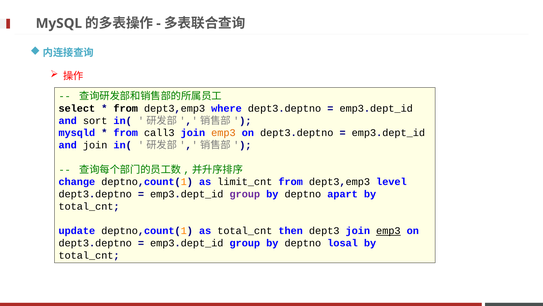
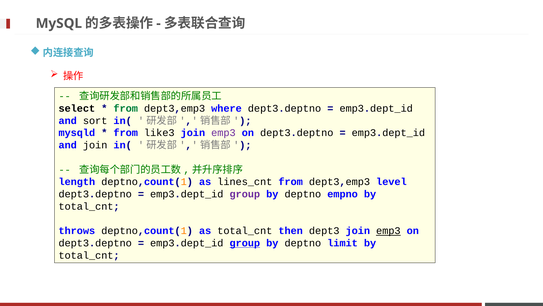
from colour: black -> green (126, 108)
call3: call3 -> like3 (159, 133)
emp3 colour: orange -> purple (223, 133)
change: change -> length (77, 182)
limit_cnt: limit_cnt -> lines_cnt (245, 182)
apart: apart -> empno (343, 194)
update: update -> throws (77, 230)
group underline: none -> present (245, 243)
losal: losal -> limit (343, 243)
